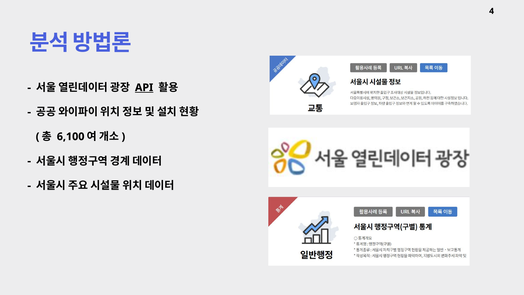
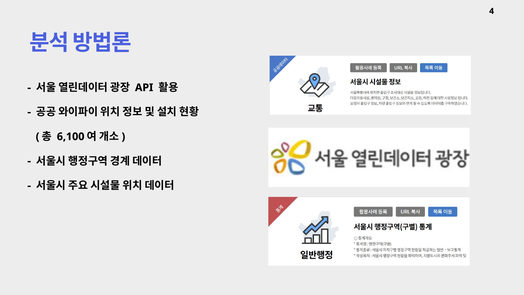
API underline: present -> none (144, 88)
